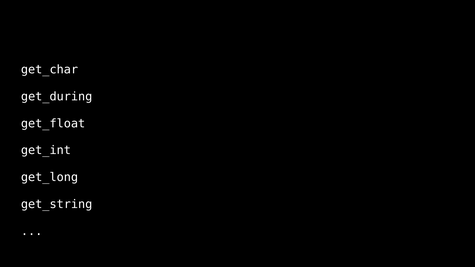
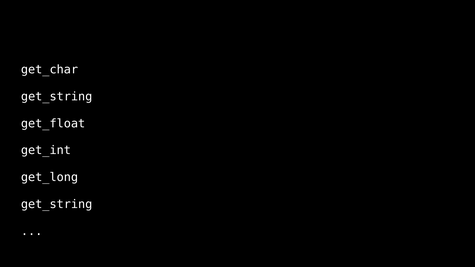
get_during: get_during -> get_string (57, 97)
